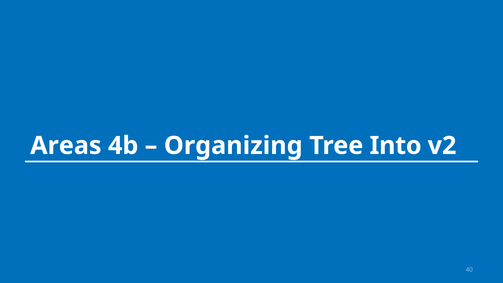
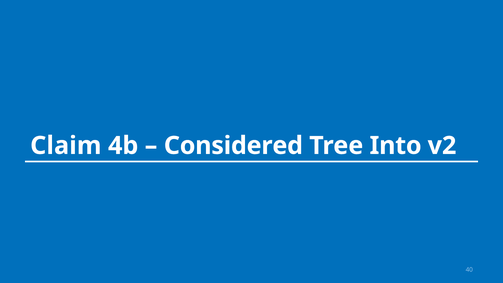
Areas: Areas -> Claim (66, 146)
Organizing: Organizing -> Considered (233, 146)
